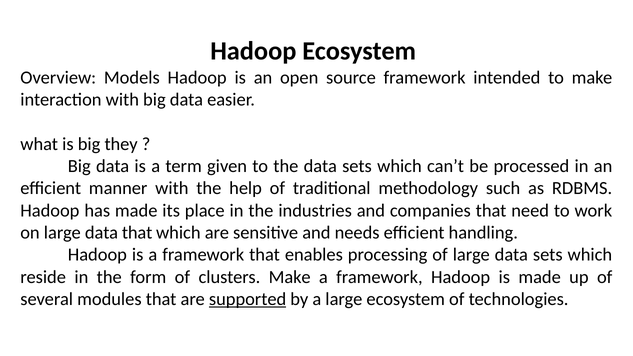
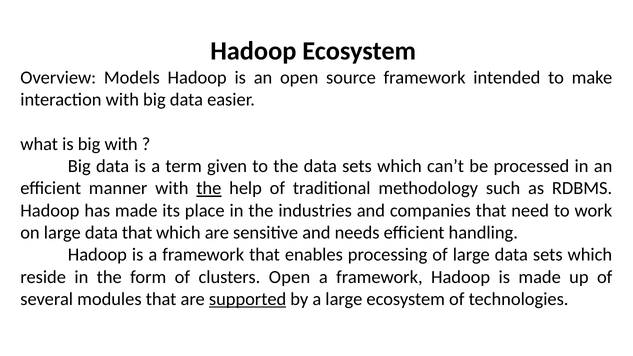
big they: they -> with (121, 144)
the underline: none -> present (209, 188)
clusters Make: Make -> Open (290, 277)
